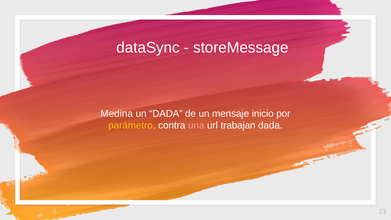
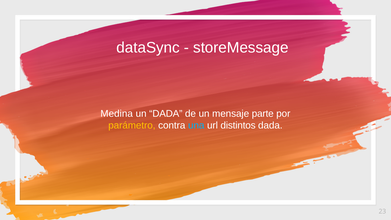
inicio: inicio -> parte (263, 114)
una colour: pink -> light blue (196, 125)
trabajan: trabajan -> distintos (238, 125)
